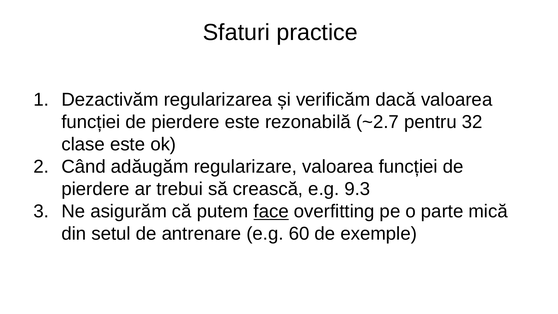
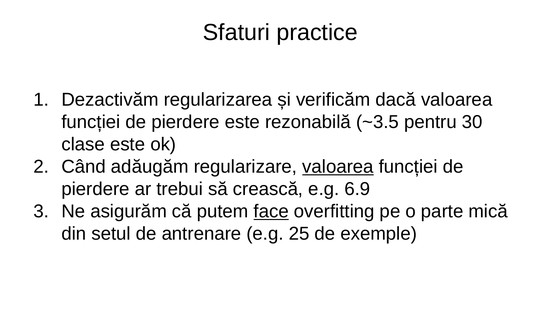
~2.7: ~2.7 -> ~3.5 (378, 122)
32: 32 -> 30 (472, 122)
valoarea underline: none -> present (338, 167)
9.3: 9.3 -> 6.9 (357, 189)
60: 60 -> 25 (299, 234)
